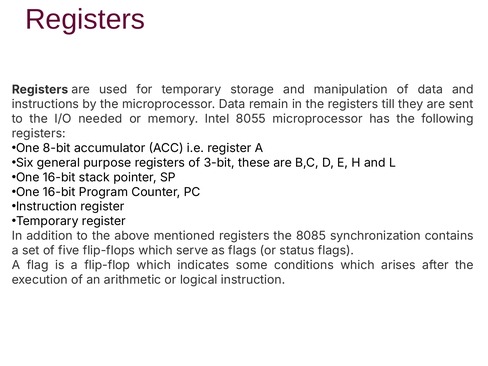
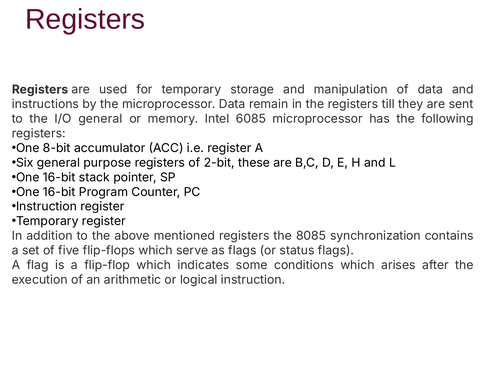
I/O needed: needed -> general (100, 119)
8055: 8055 -> 6085 (251, 119)
3-bit: 3-bit -> 2-bit (219, 163)
